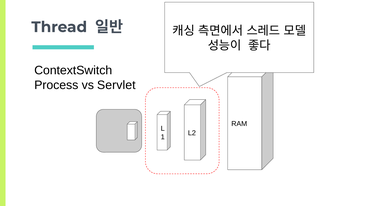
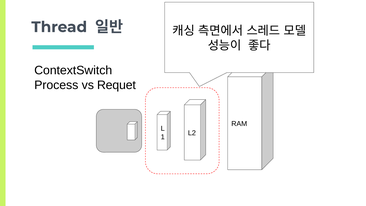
Servlet: Servlet -> Requet (116, 85)
